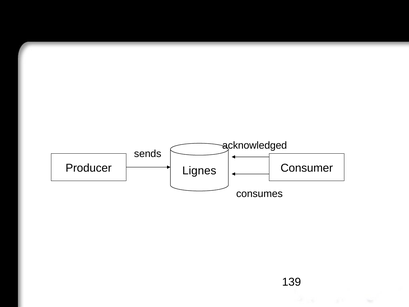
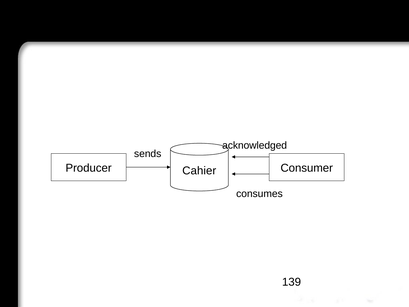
Lignes: Lignes -> Cahier (199, 171)
